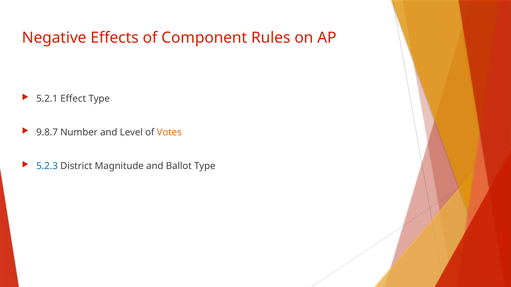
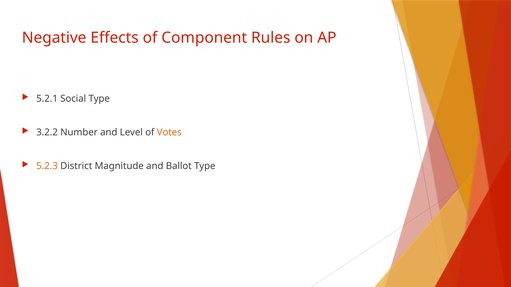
Effect: Effect -> Social (73, 99)
9.8.7: 9.8.7 -> 3.2.2 (47, 133)
5.2.3 colour: blue -> orange (47, 166)
